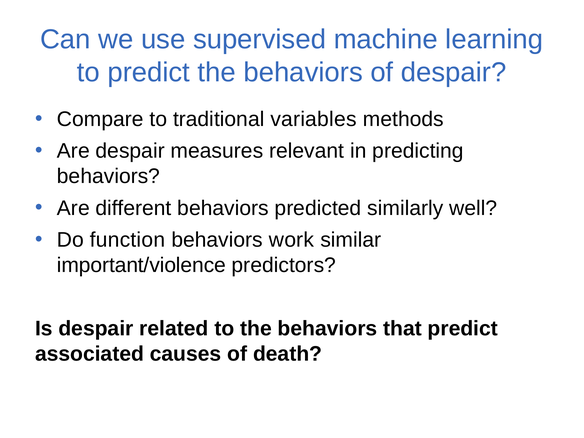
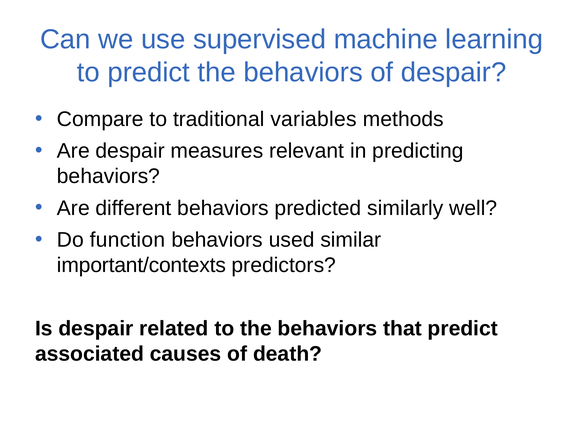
work: work -> used (292, 240)
important/violence: important/violence -> important/contexts (141, 265)
